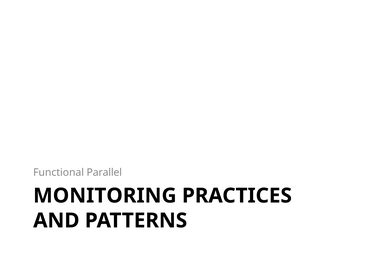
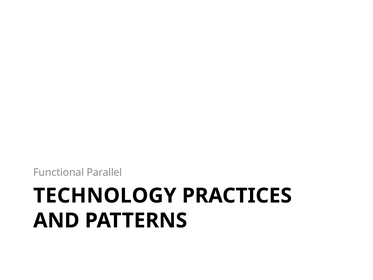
MONITORING: MONITORING -> TECHNOLOGY (105, 196)
